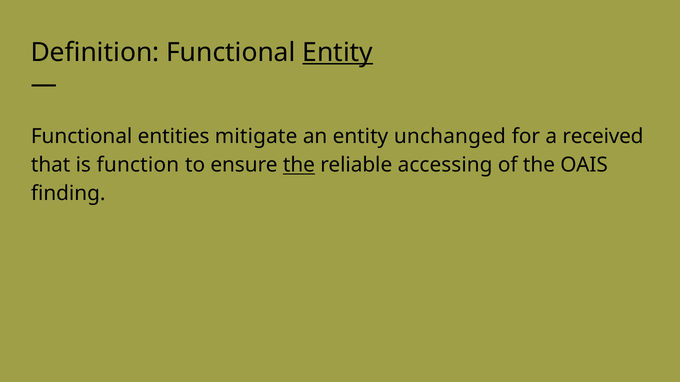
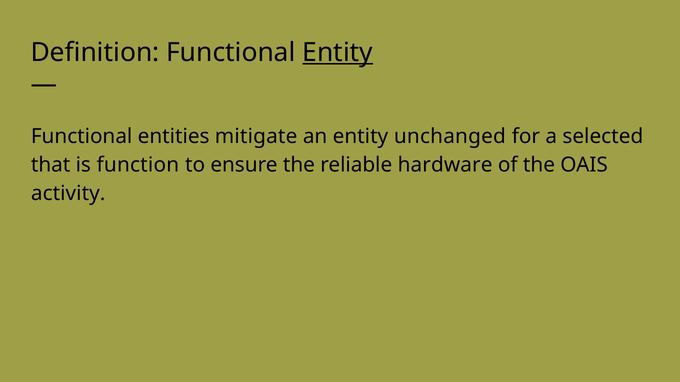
received: received -> selected (603, 137)
the underline: present -> none (299, 165)
accessing: accessing -> hardware (445, 165)
finding: finding -> activity (68, 194)
